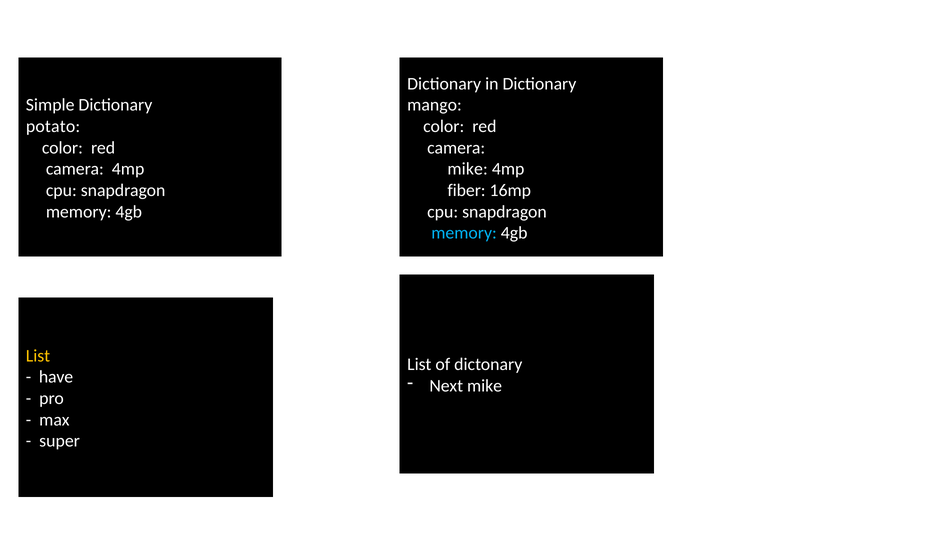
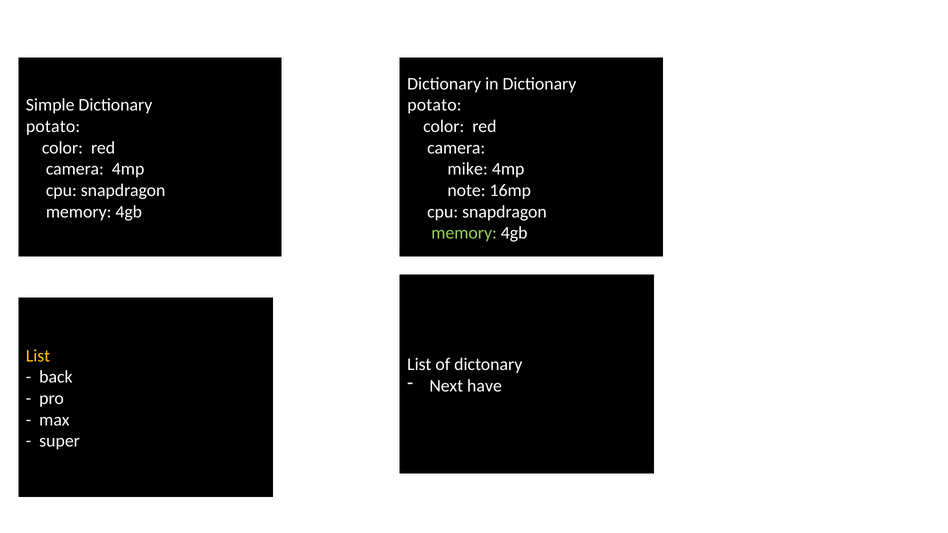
mango: mango -> potato (434, 105)
fiber: fiber -> note (466, 190)
memory colour: light blue -> light green (464, 233)
have: have -> back (56, 377)
Next mike: mike -> have (485, 386)
